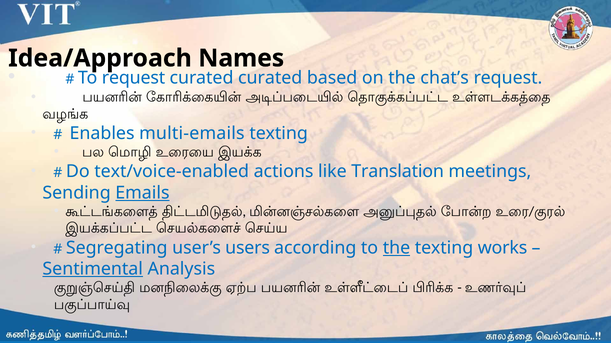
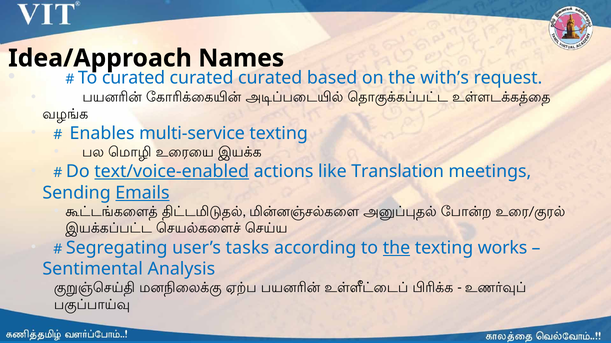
To request: request -> curated (134, 78)
chat’s: chat’s -> with’s (445, 78)
multi-emails: multi-emails -> multi-service (192, 134)
text/voice-enabled underline: none -> present (172, 172)
users: users -> tasks (247, 248)
Sentimental underline: present -> none (93, 270)
